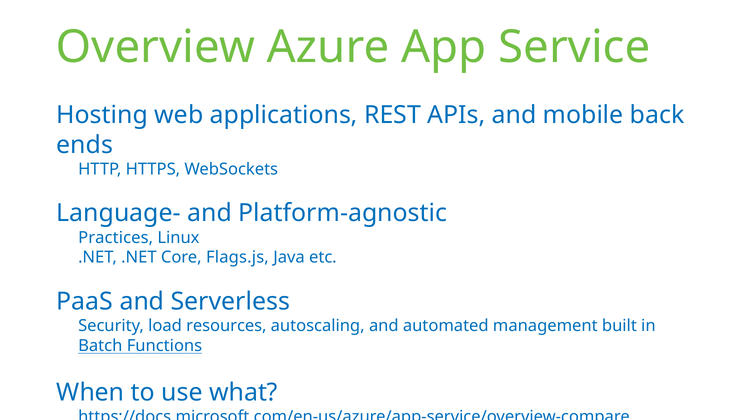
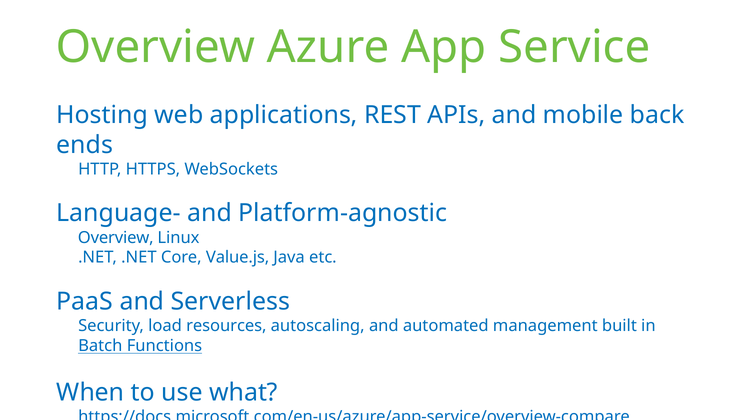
Practices: Practices -> Overview (116, 238)
Flags.js: Flags.js -> Value.js (238, 258)
